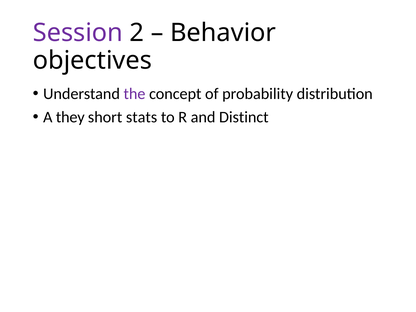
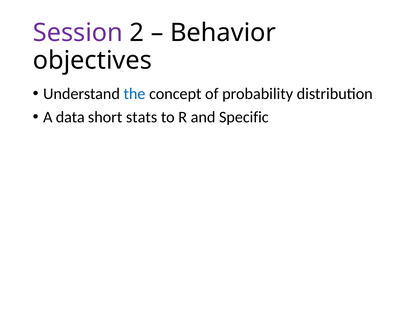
the colour: purple -> blue (134, 94)
they: they -> data (70, 117)
Distinct: Distinct -> Specific (244, 117)
